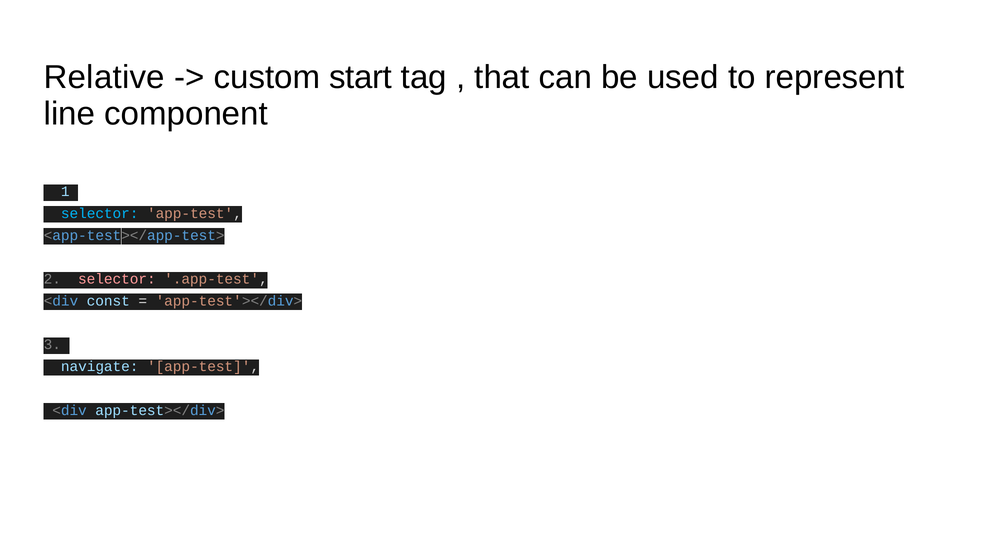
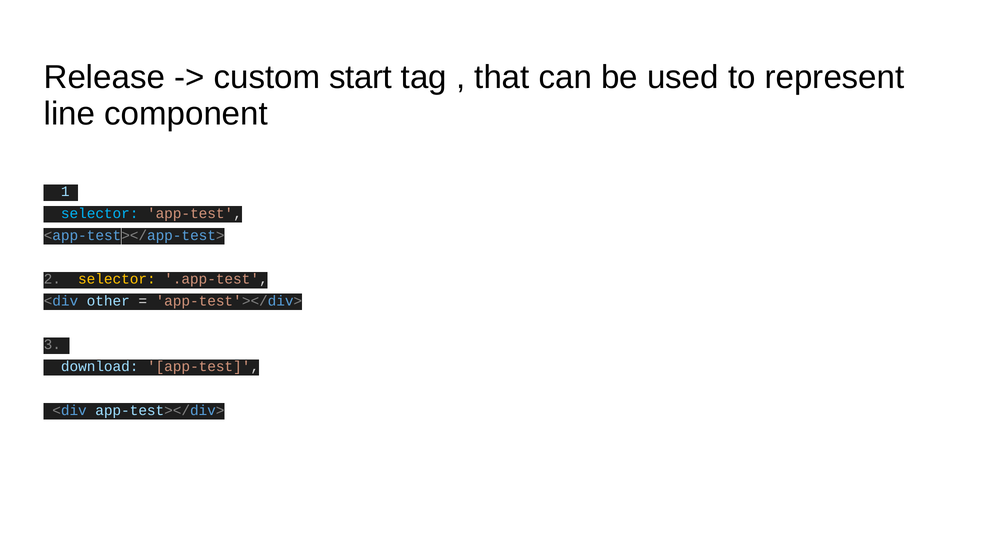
Relative: Relative -> Release (104, 77)
selector colour: pink -> yellow (117, 279)
const: const -> other (108, 301)
navigate: navigate -> download (100, 367)
